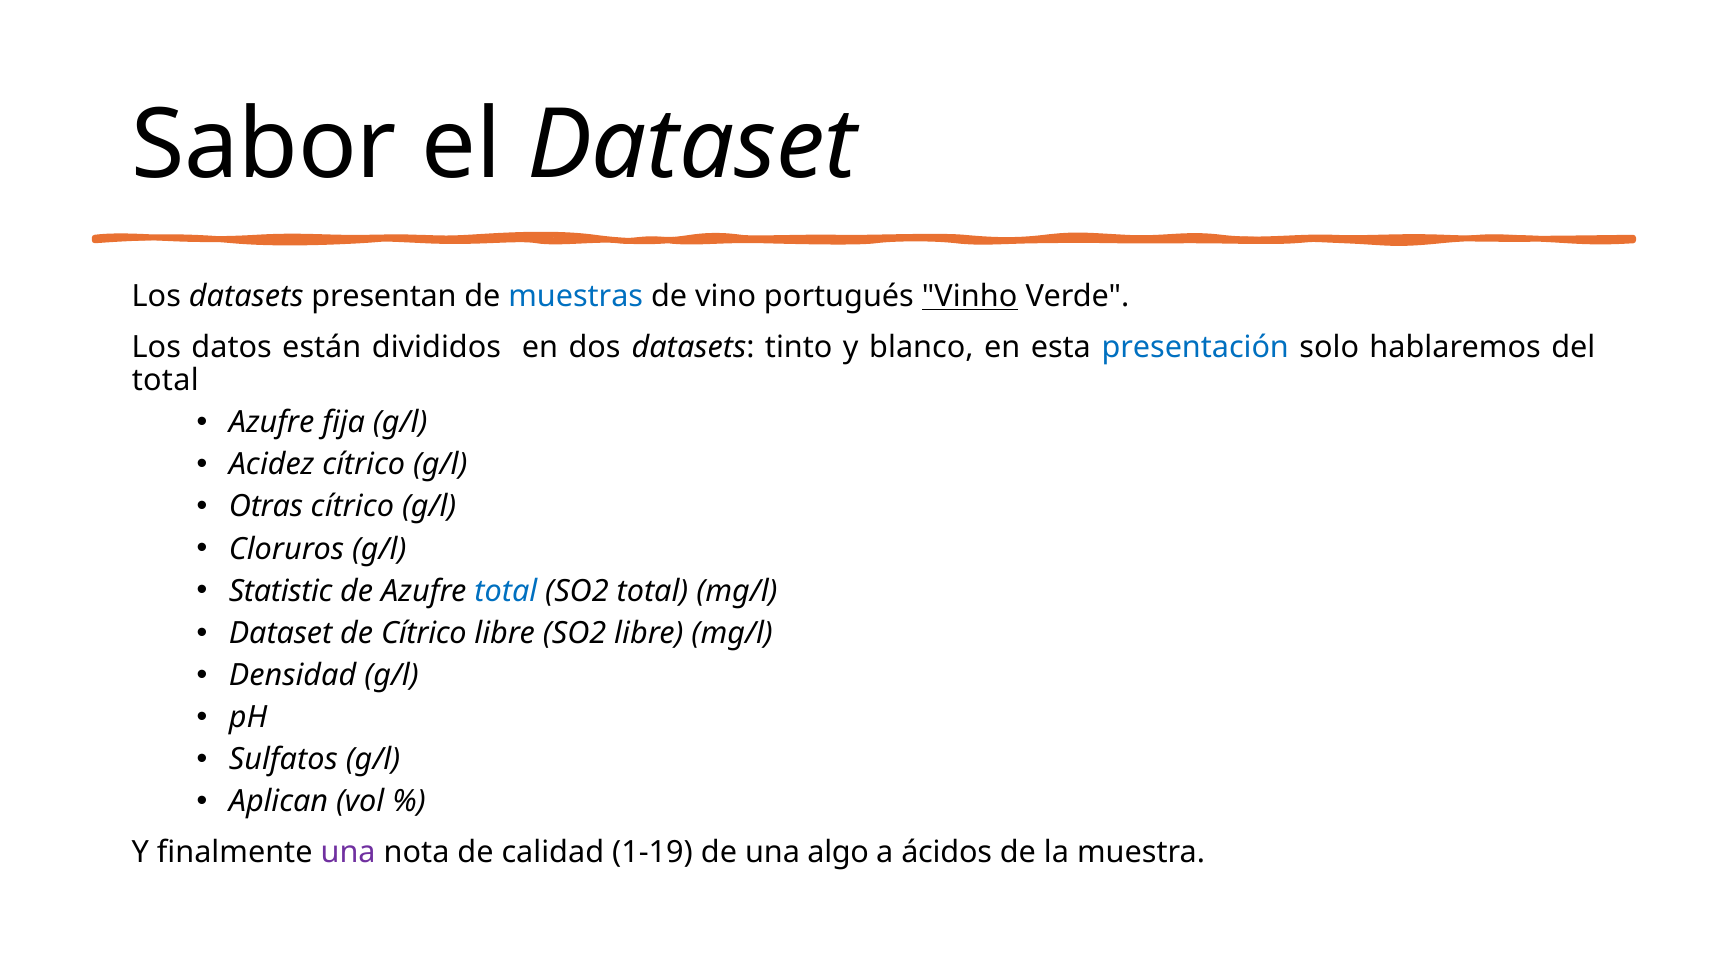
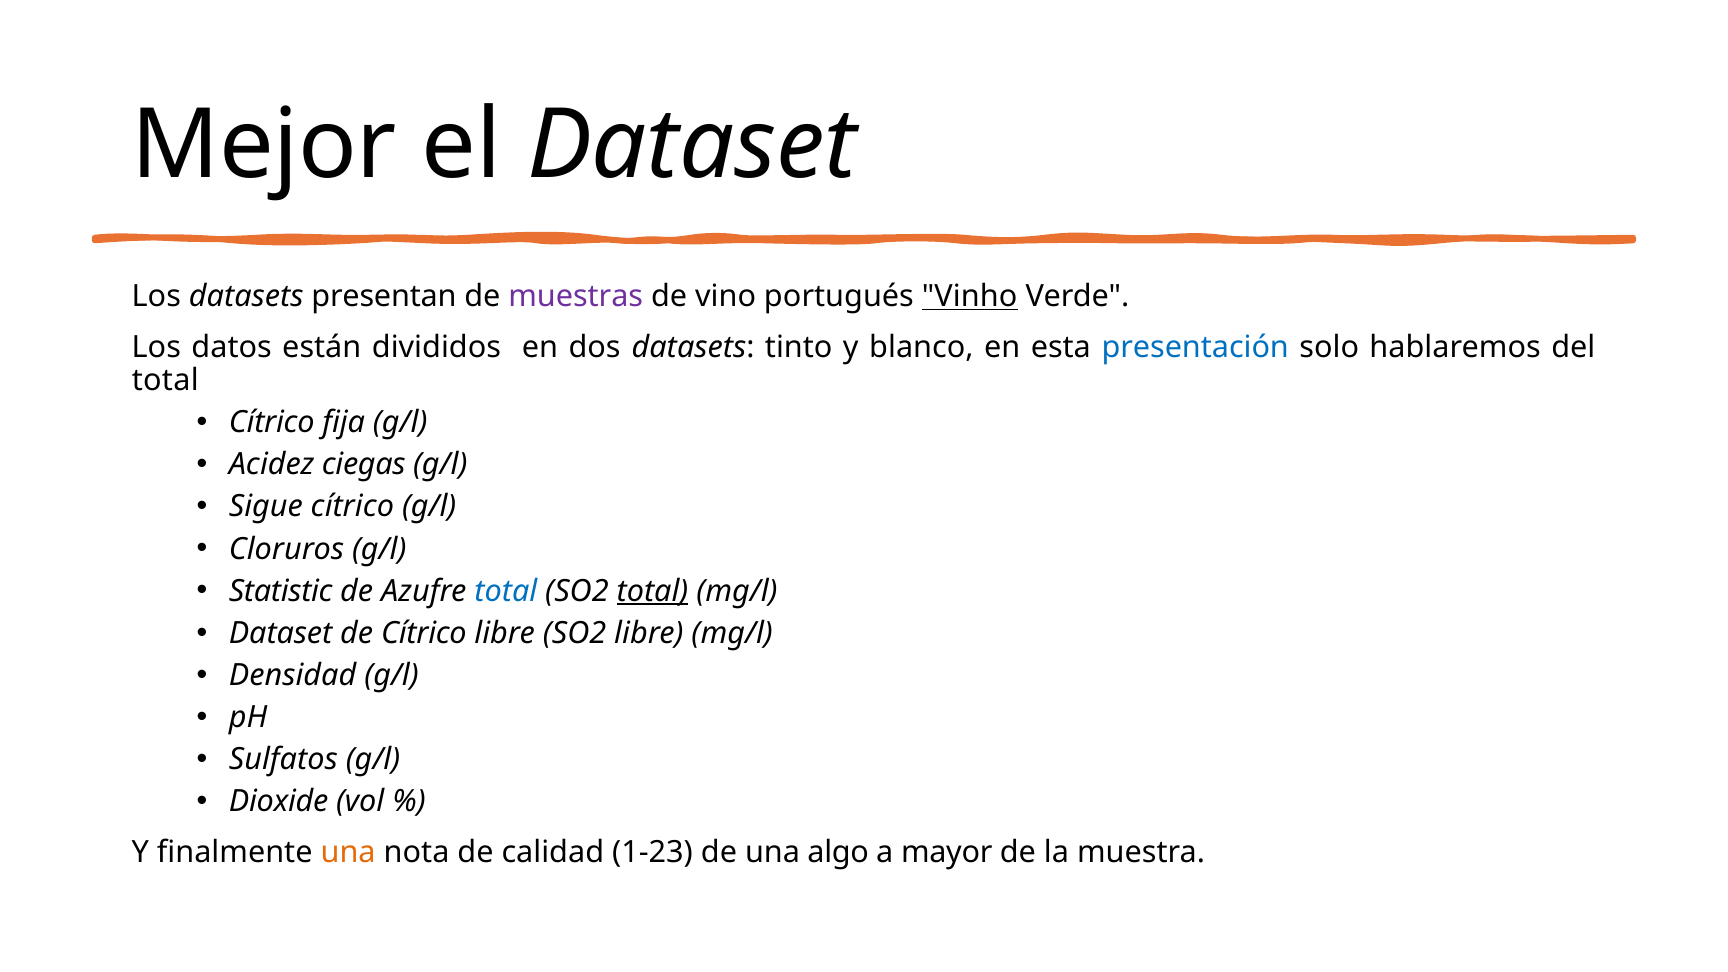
Sabor: Sabor -> Mejor (264, 145)
muestras colour: blue -> purple (576, 296)
Azufre: Azufre -> Cítrico (272, 423)
Acidez cítrico: cítrico -> ciegas (364, 465)
Otras: Otras -> Sigue (266, 507)
total underline: none -> present (653, 591)
Aplican: Aplican -> Dioxide (279, 801)
una colour: purple -> orange (348, 853)
1-19: 1-19 -> 1-23 (652, 853)
ácidos: ácidos -> mayor (947, 853)
